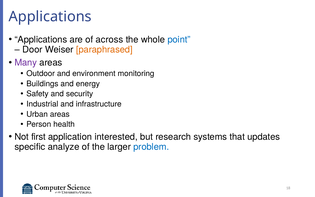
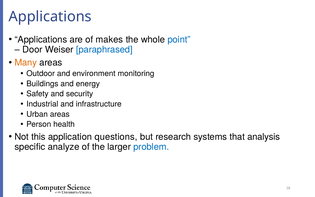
across: across -> makes (109, 40)
paraphrased colour: orange -> blue (104, 49)
Many colour: purple -> orange (26, 63)
first: first -> this (38, 137)
interested: interested -> questions (116, 137)
updates: updates -> analysis (264, 137)
